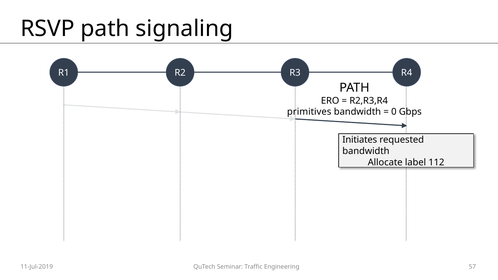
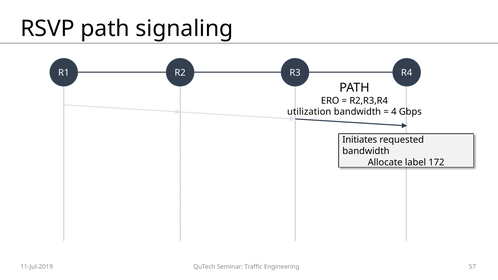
primitives: primitives -> utilization (309, 112)
0: 0 -> 4 (394, 112)
112: 112 -> 172 (436, 162)
